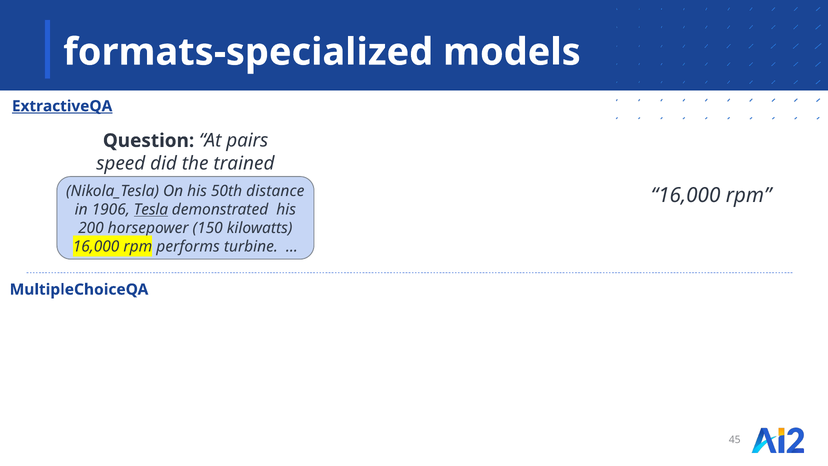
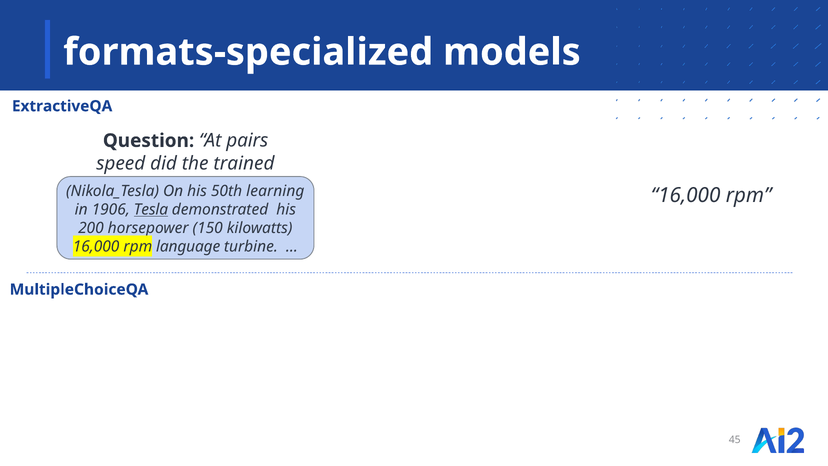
ExtractiveQA underline: present -> none (62, 106)
distance: distance -> learning (275, 191)
performs: performs -> language (188, 247)
